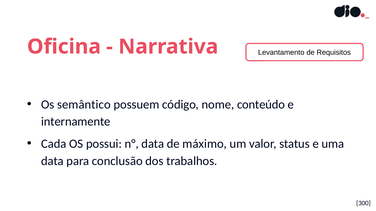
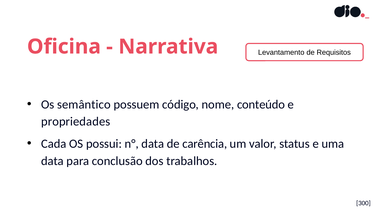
internamente: internamente -> propriedades (76, 122)
máximo: máximo -> carência (205, 144)
